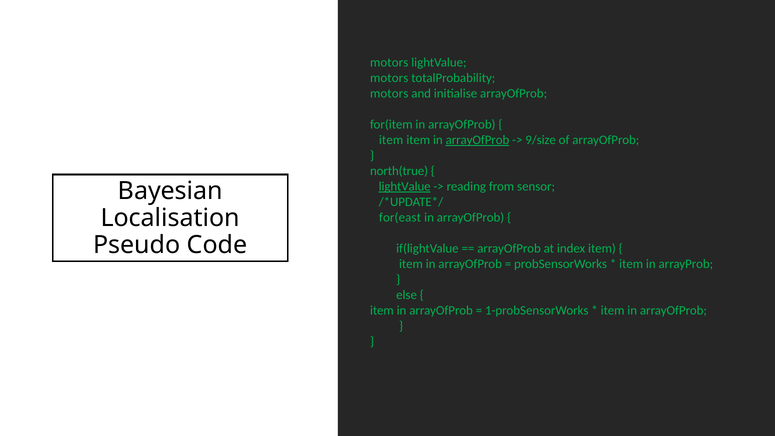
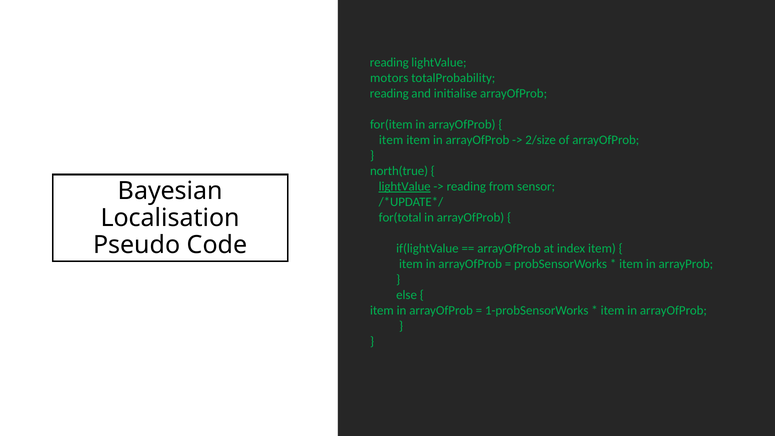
motors: motors -> reading (389, 63)
motors: motors -> reading (389, 94)
arrayOfProb underline: present -> none (477, 140)
9/size: 9/size -> 2/size (541, 140)
for(east: for(east -> for(total (400, 217)
